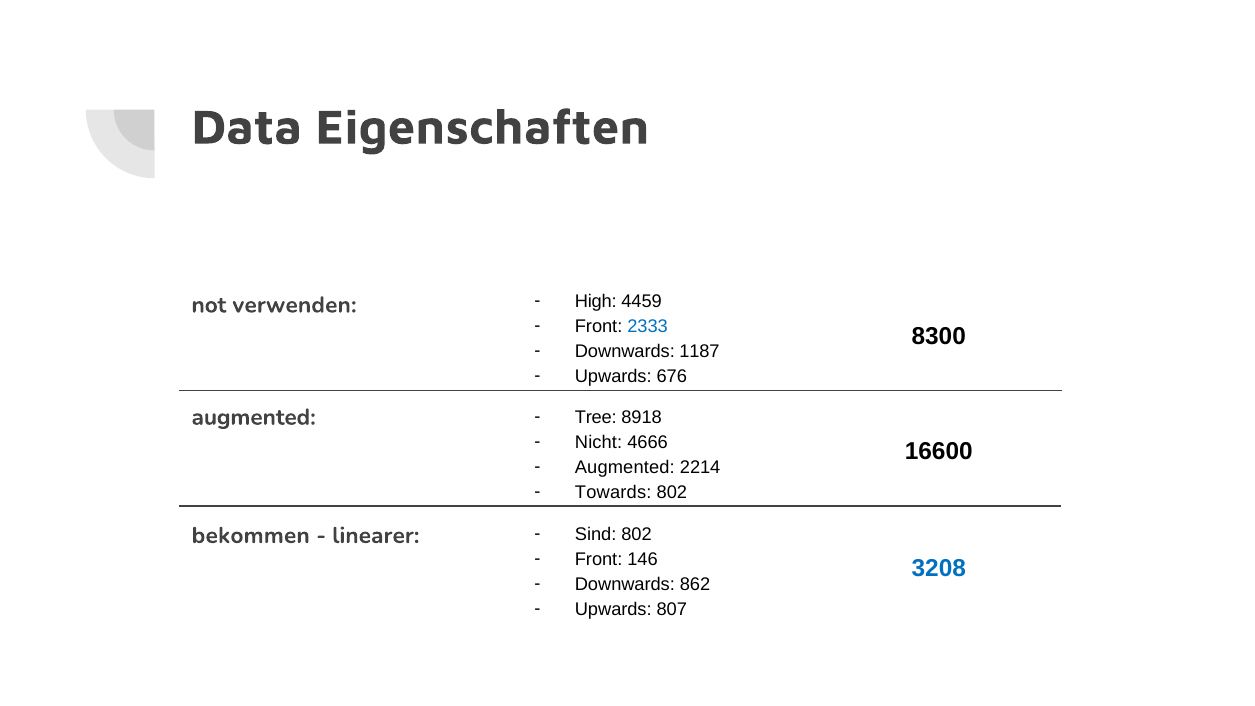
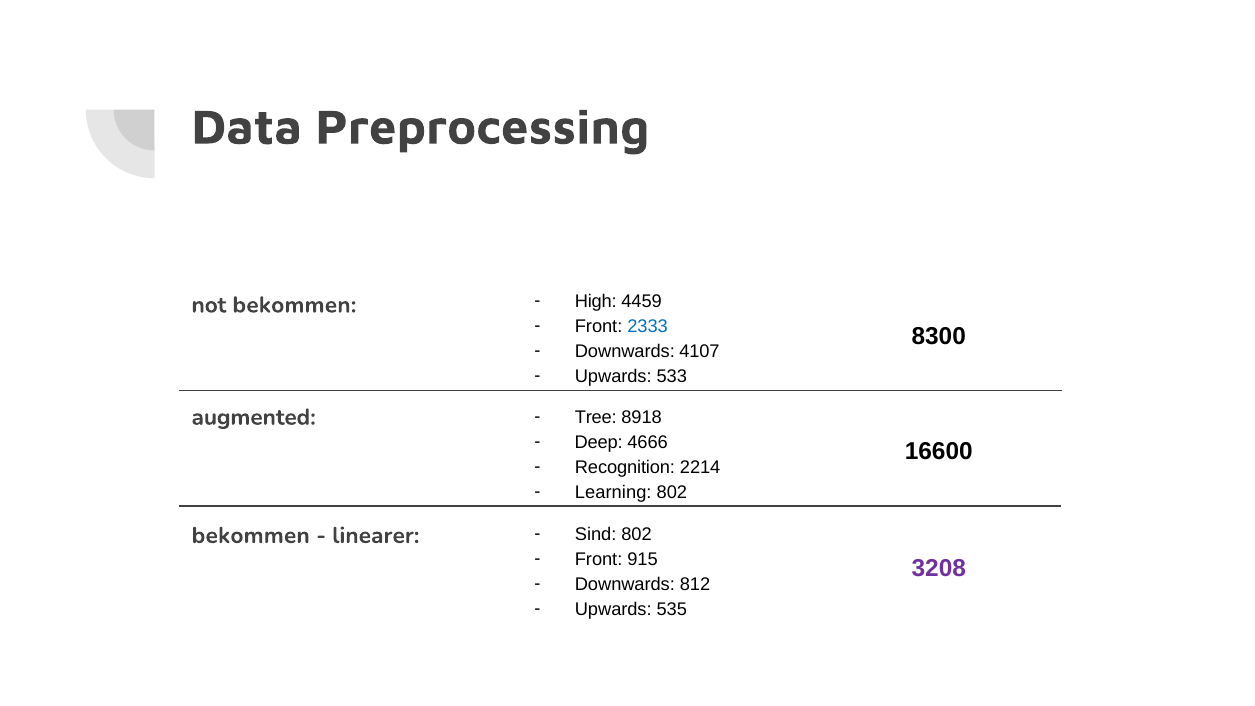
Eigenschaften: Eigenschaften -> Preprocessing (482, 127)
not verwenden: verwenden -> bekommen (294, 305)
1187: 1187 -> 4107 (699, 352)
676: 676 -> 533 (672, 377)
Nicht: Nicht -> Deep (599, 442)
Augmented: Augmented -> Recognition (625, 467)
Towards: Towards -> Learning (613, 493)
146: 146 -> 915 (643, 559)
3208 colour: blue -> purple (939, 569)
862: 862 -> 812 (695, 585)
807: 807 -> 535 (672, 610)
